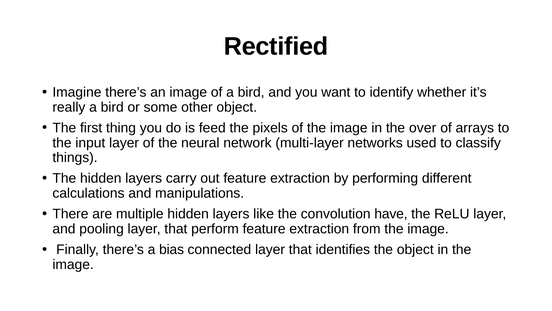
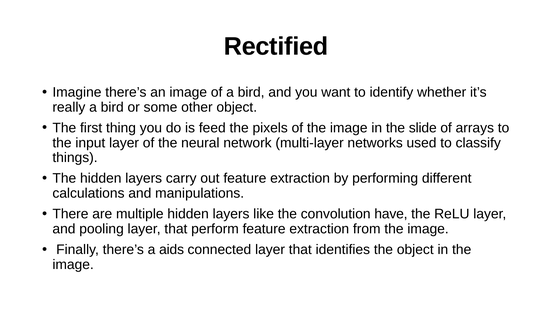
over: over -> slide (423, 128)
bias: bias -> aids (172, 249)
